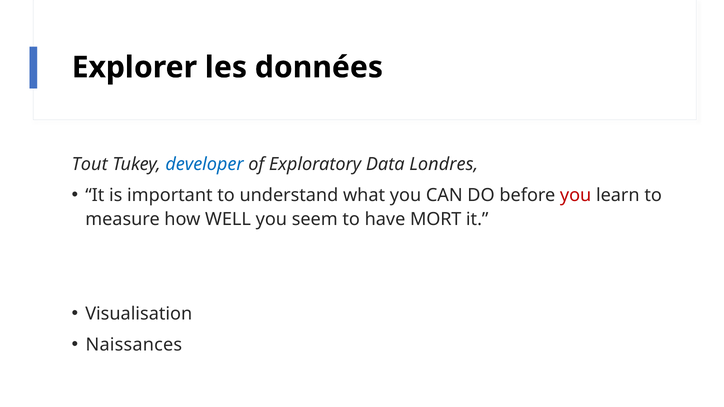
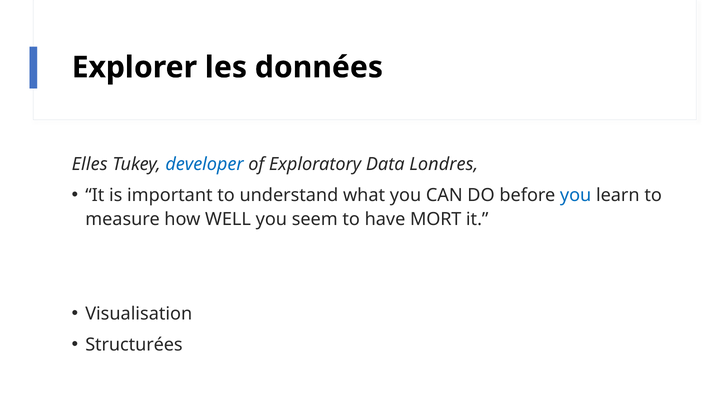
Tout: Tout -> Elles (90, 164)
you colour: red -> blue (576, 196)
Naissances: Naissances -> Structurées (134, 345)
